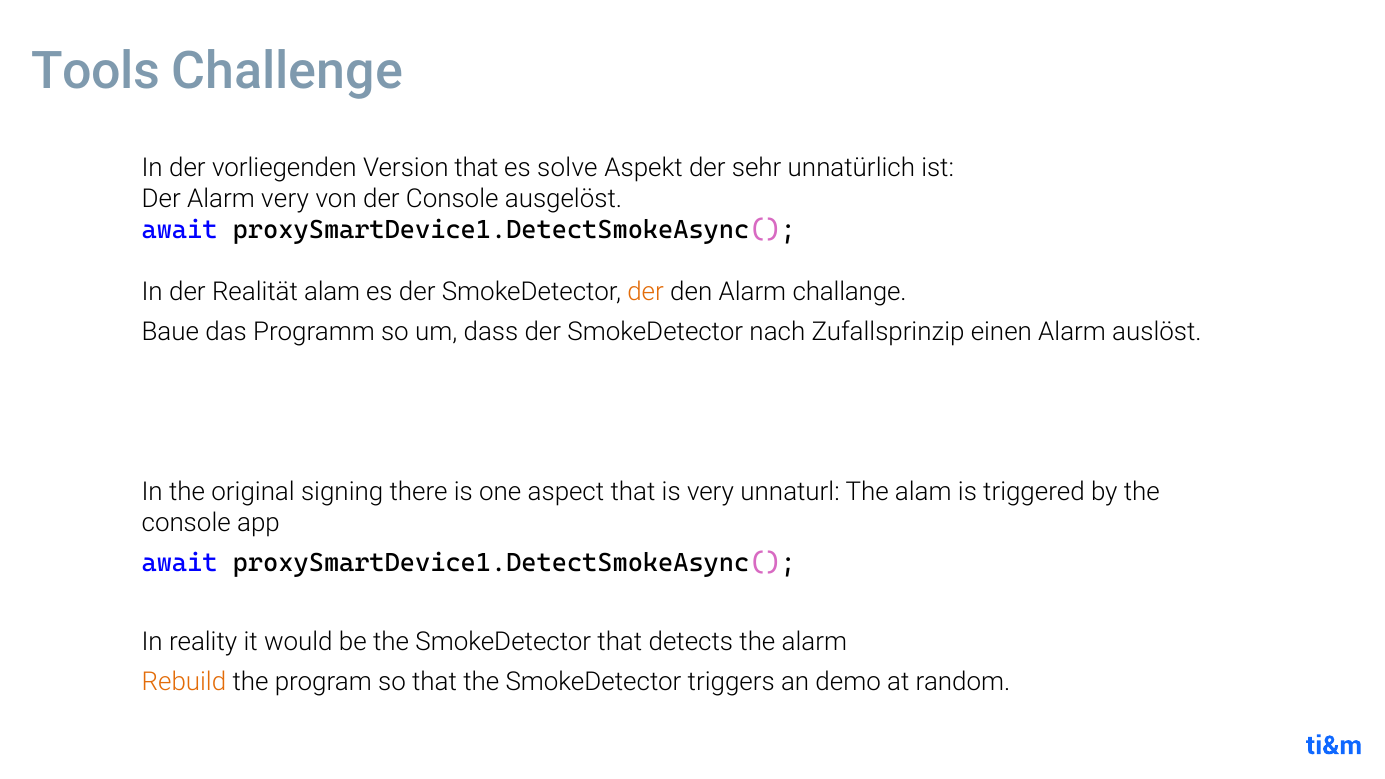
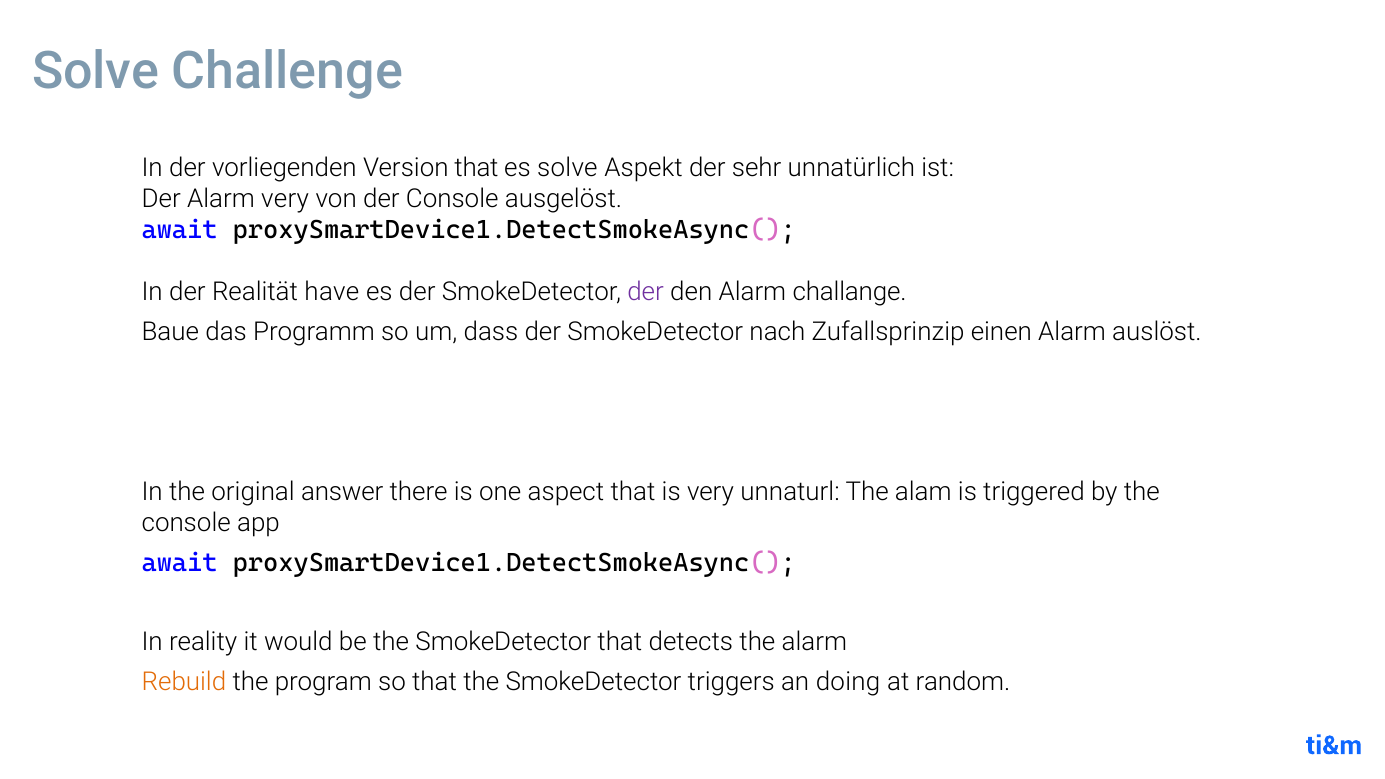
Tools: Tools -> Solve (96, 71)
Realität alam: alam -> have (332, 292)
der colour: orange -> purple (646, 292)
signing: signing -> answer (342, 492)
demo: demo -> doing (848, 682)
